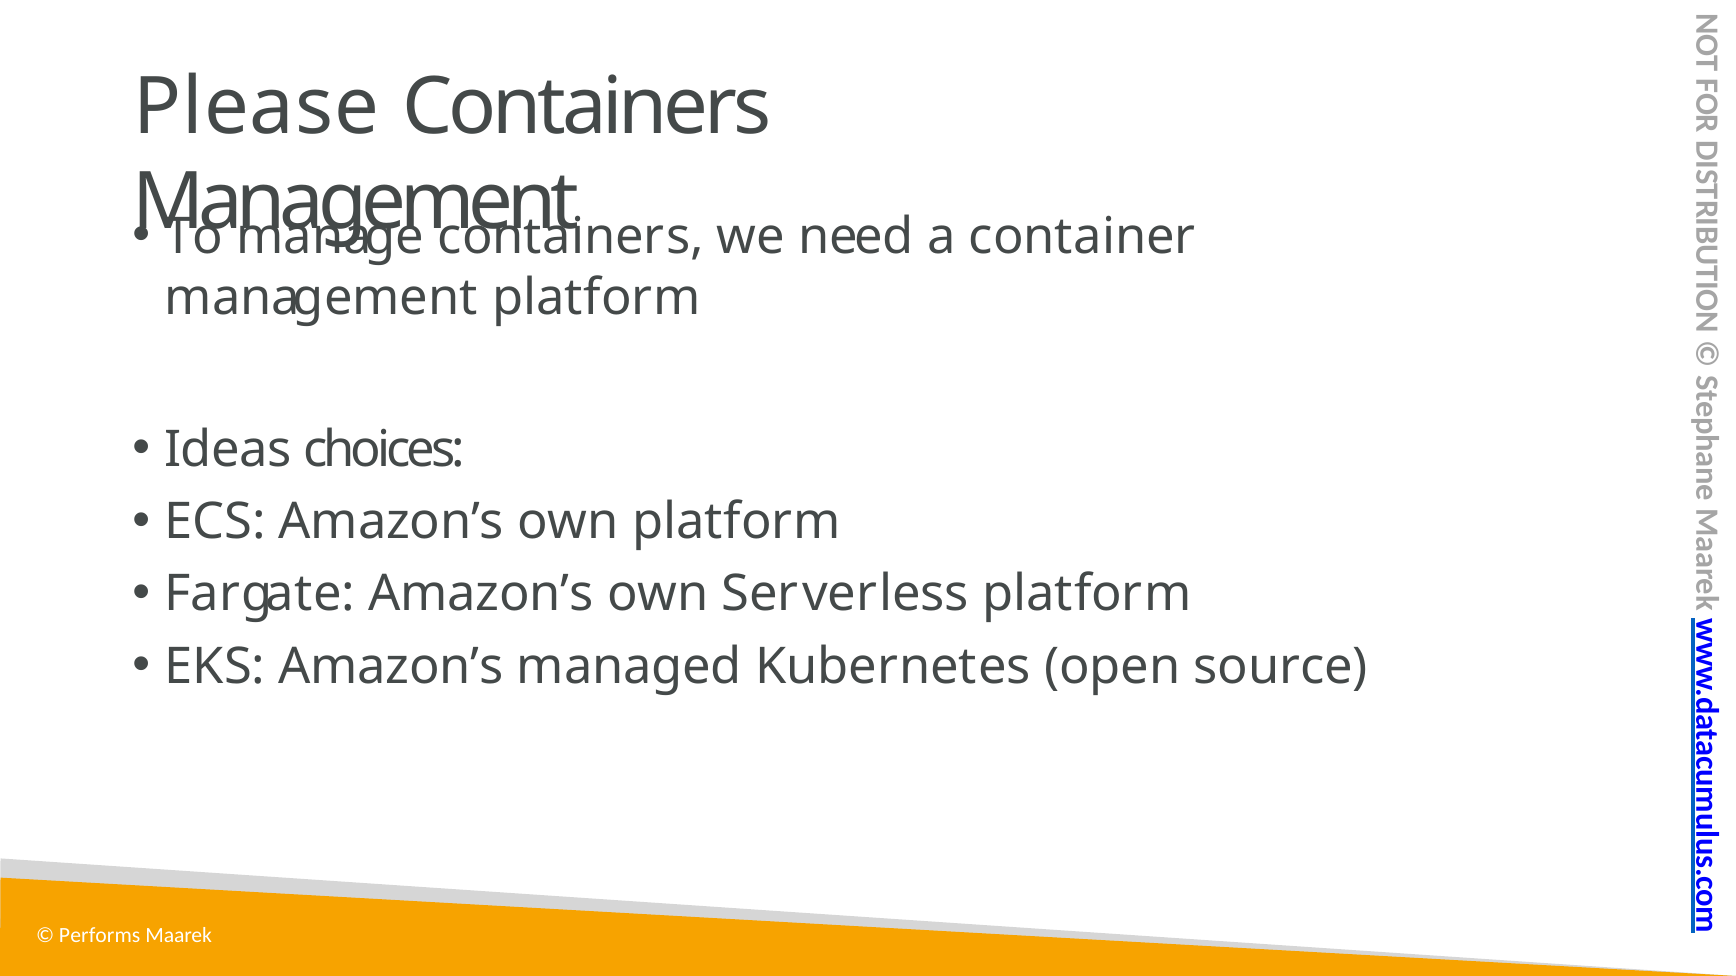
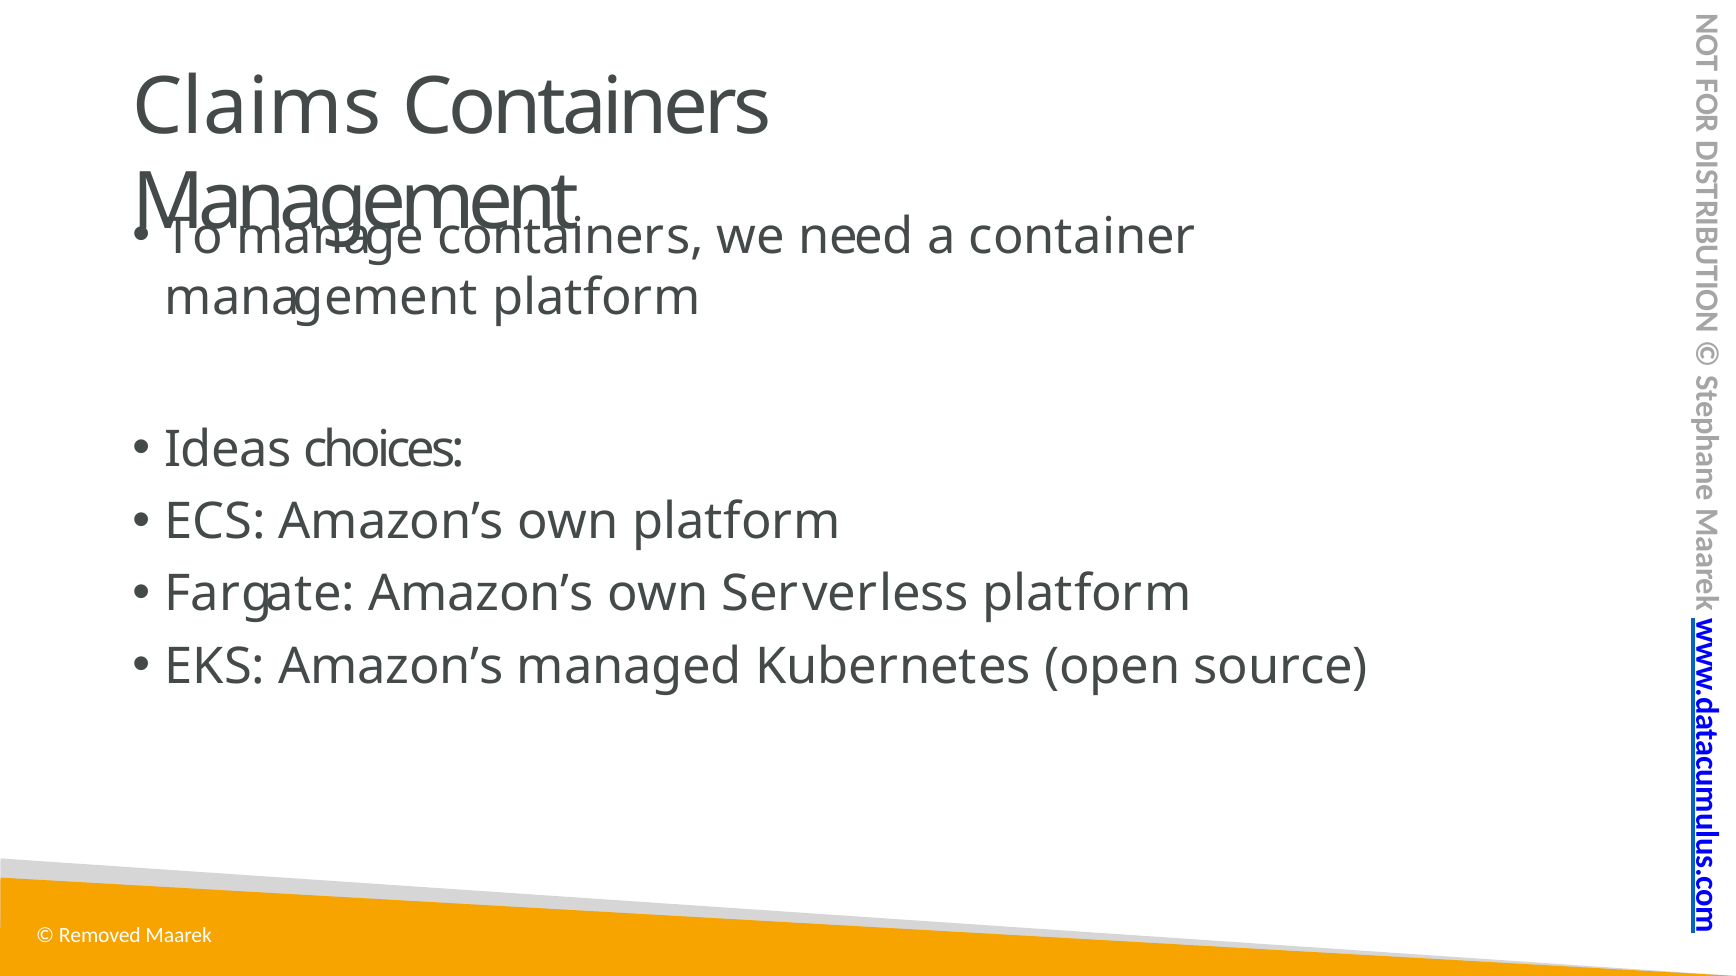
Please: Please -> Claims (257, 107)
Performs: Performs -> Removed (100, 936)
